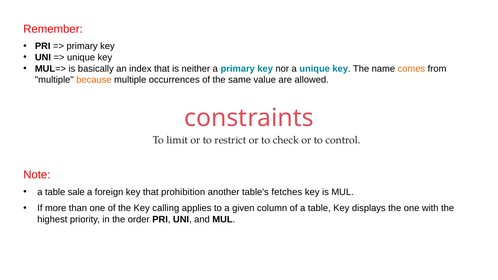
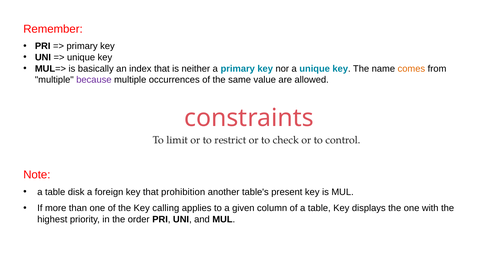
because colour: orange -> purple (94, 80)
sale: sale -> disk (76, 192)
fetches: fetches -> present (287, 192)
